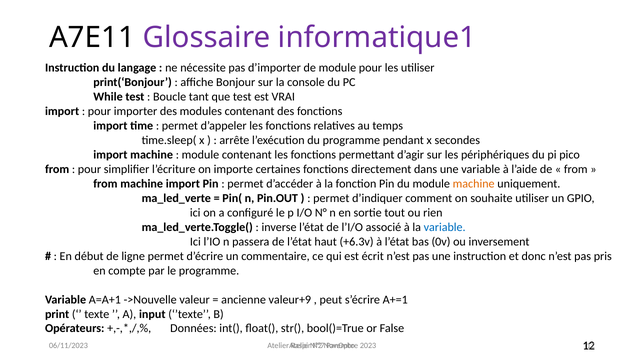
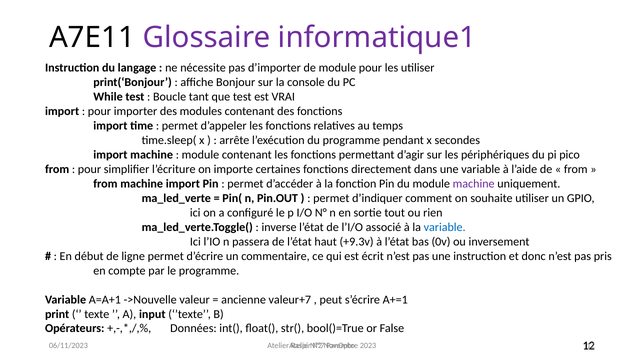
machine colour: orange -> purple (474, 184)
+6.3v: +6.3v -> +9.3v (357, 242)
valeur+9: valeur+9 -> valeur+7 (290, 300)
